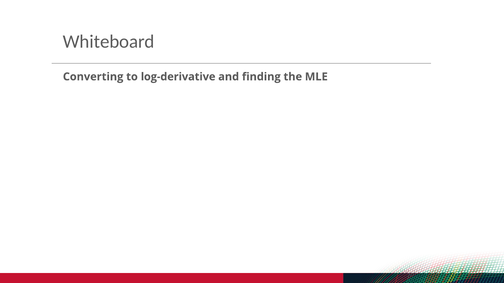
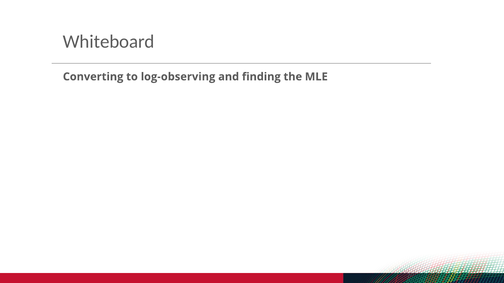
log-derivative: log-derivative -> log-observing (178, 77)
